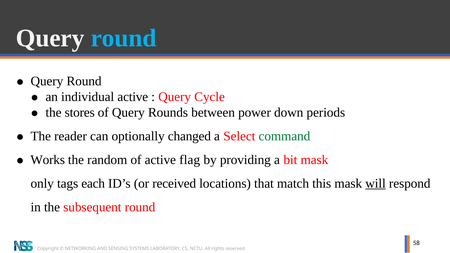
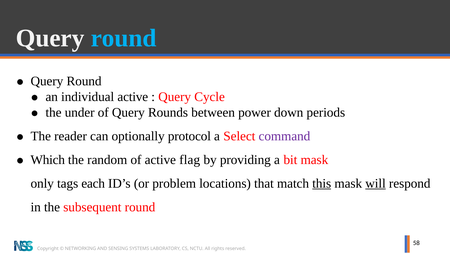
stores: stores -> under (80, 113)
changed: changed -> protocol (189, 136)
command colour: green -> purple (284, 136)
Works: Works -> Which (48, 160)
received: received -> problem (174, 184)
this underline: none -> present (322, 184)
